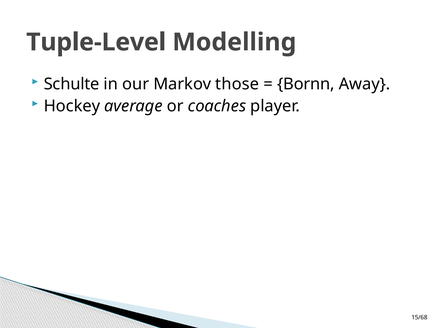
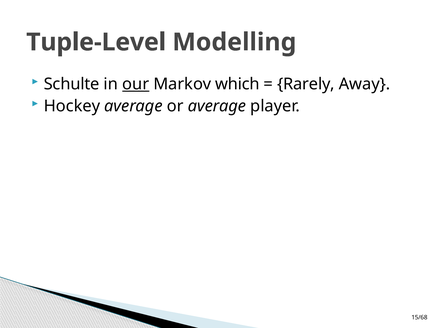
our underline: none -> present (136, 84)
those: those -> which (237, 84)
Bornn: Bornn -> Rarely (306, 84)
or coaches: coaches -> average (217, 106)
